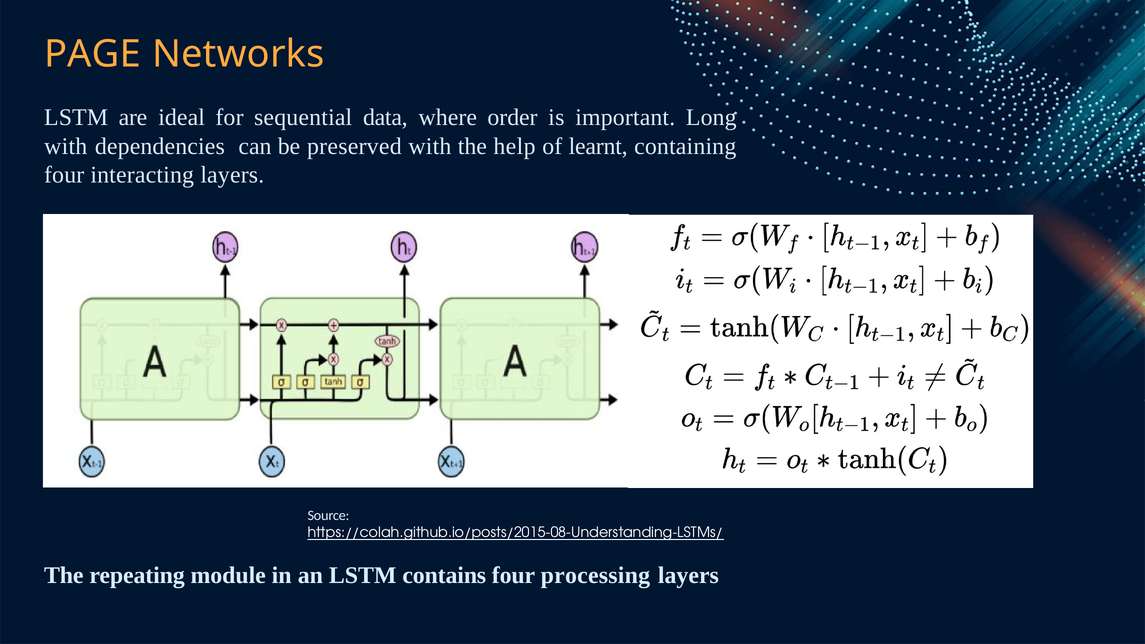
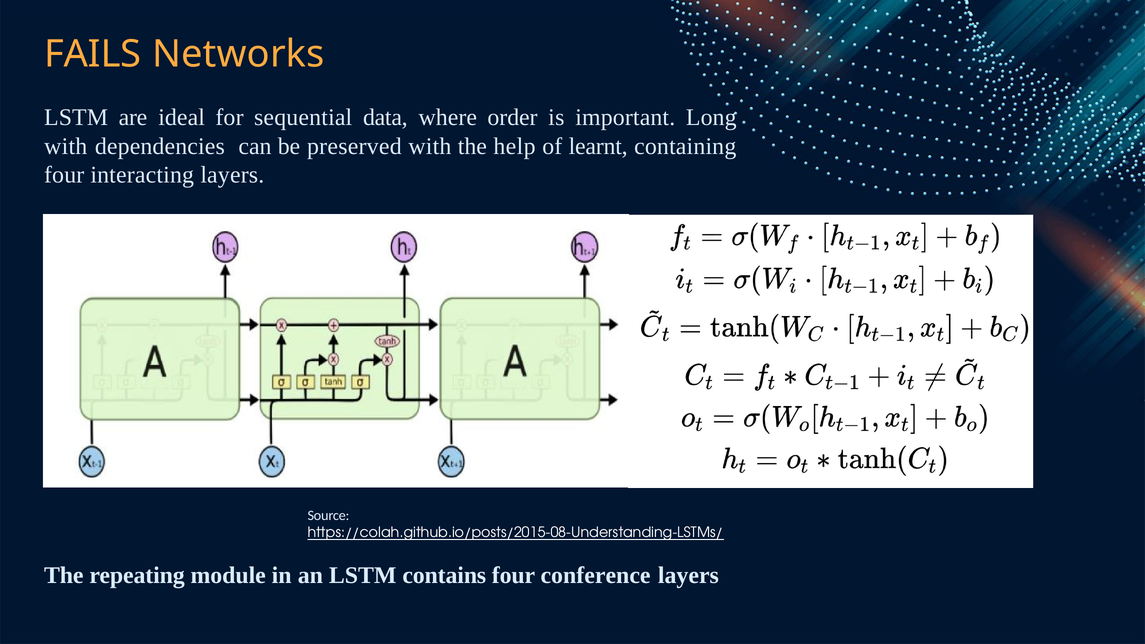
PAGE: PAGE -> FAILS (93, 54)
processing: processing -> conference (596, 575)
